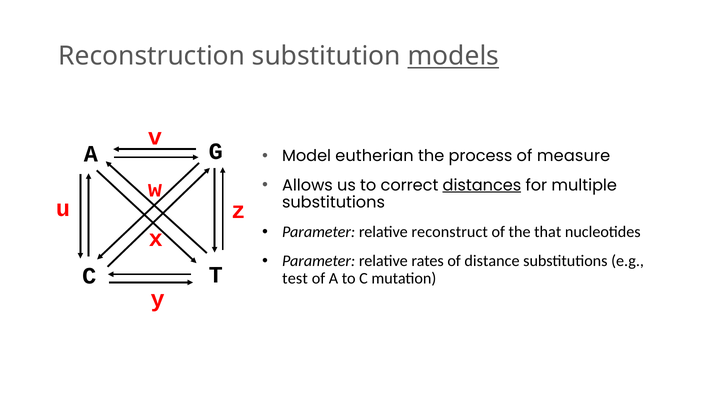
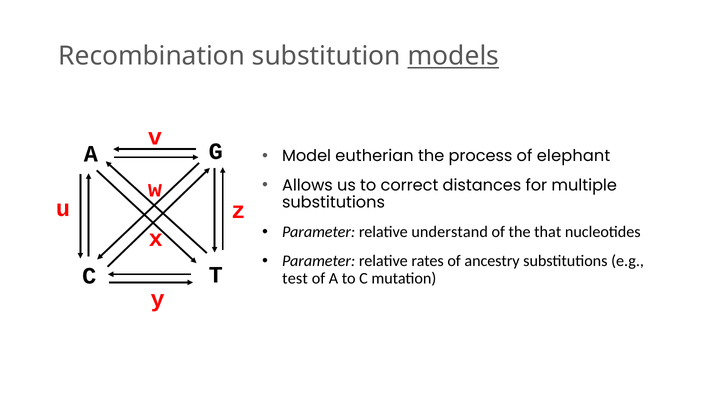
Reconstruction: Reconstruction -> Recombination (152, 56)
measure: measure -> elephant (574, 156)
distances underline: present -> none (482, 185)
reconstruct: reconstruct -> understand (450, 232)
distance: distance -> ancestry (492, 261)
